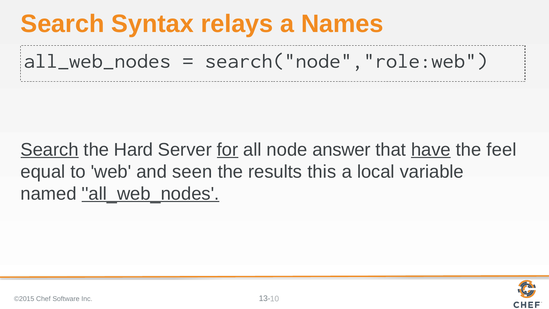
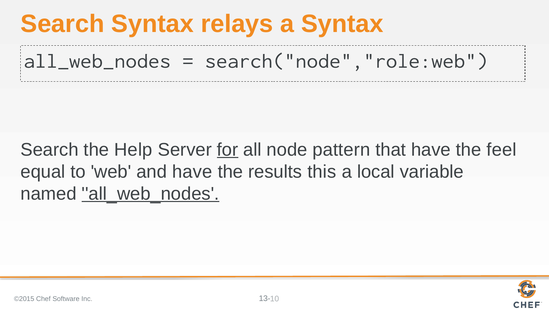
a Names: Names -> Syntax (342, 24)
Search underline: present -> none (50, 150)
Hard: Hard -> Help (133, 150)
answer: answer -> pattern (341, 150)
have underline: present -> none (431, 150)
and seen: seen -> have (192, 172)
